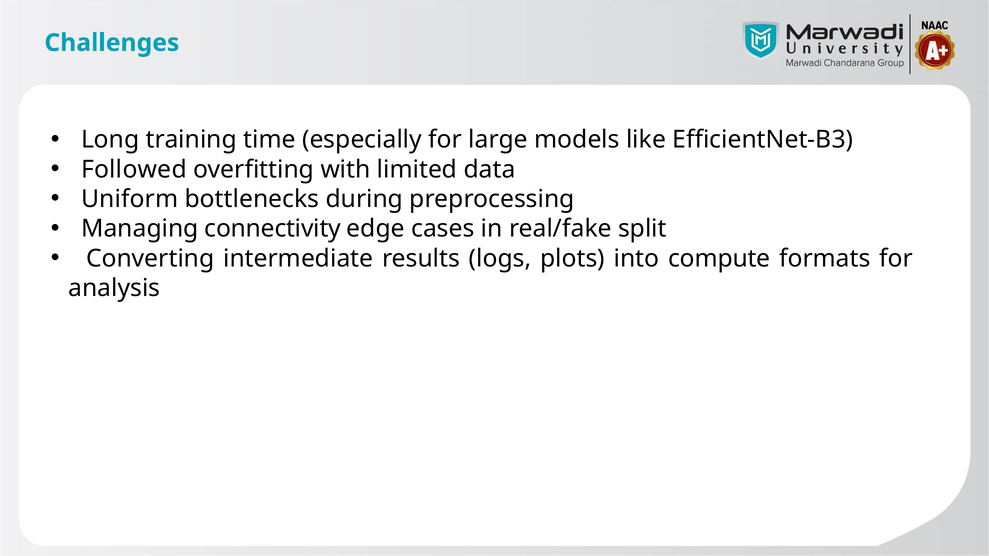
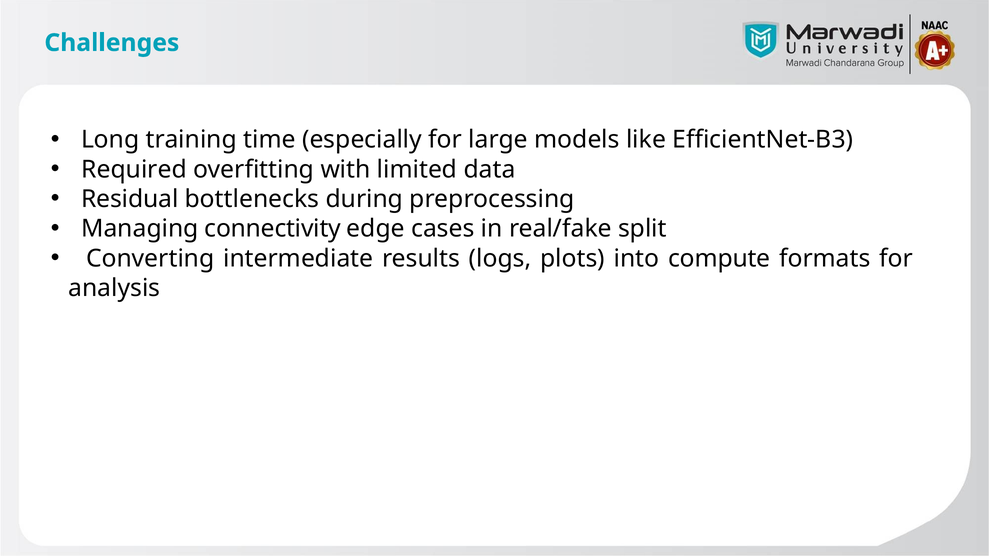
Followed: Followed -> Required (134, 170)
Uniform: Uniform -> Residual (130, 199)
